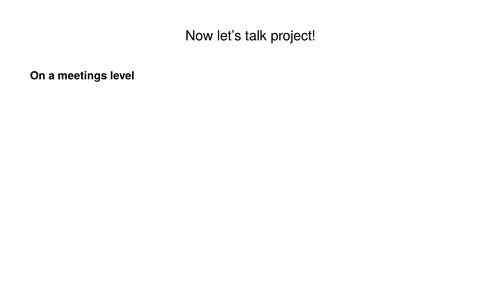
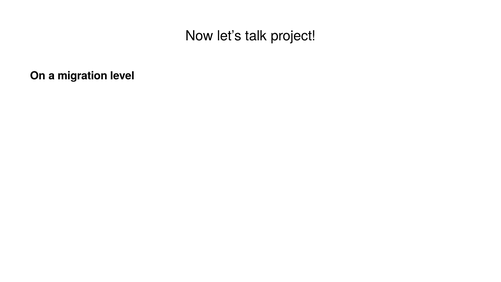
meetings: meetings -> migration (82, 76)
